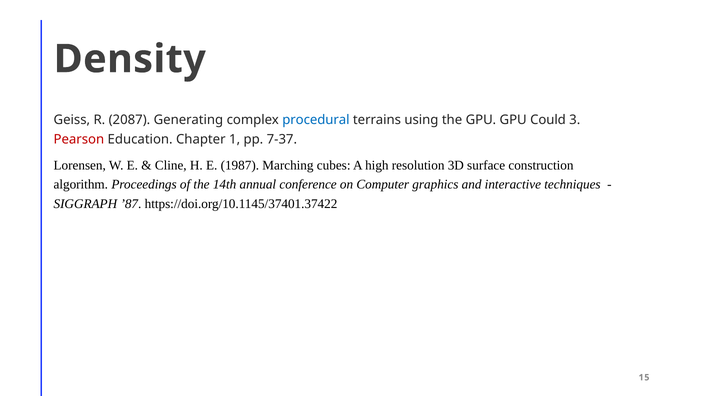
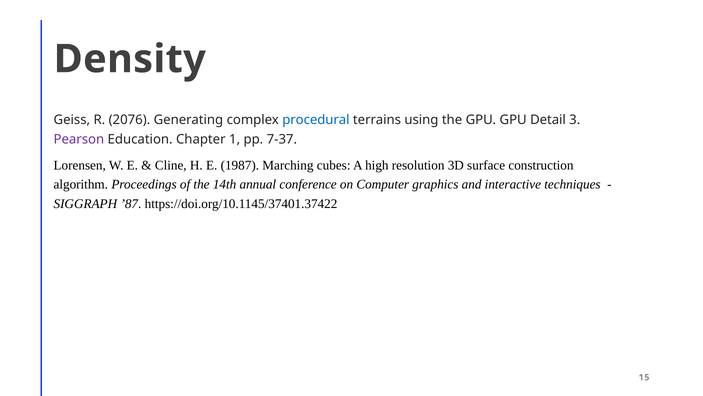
2087: 2087 -> 2076 (129, 120)
Could: Could -> Detail (548, 120)
Pearson colour: red -> purple (79, 139)
